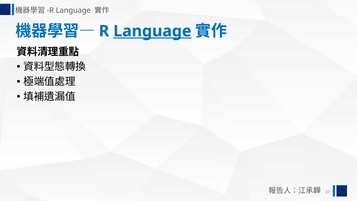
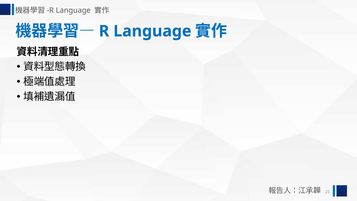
Language underline: present -> none (152, 31)
